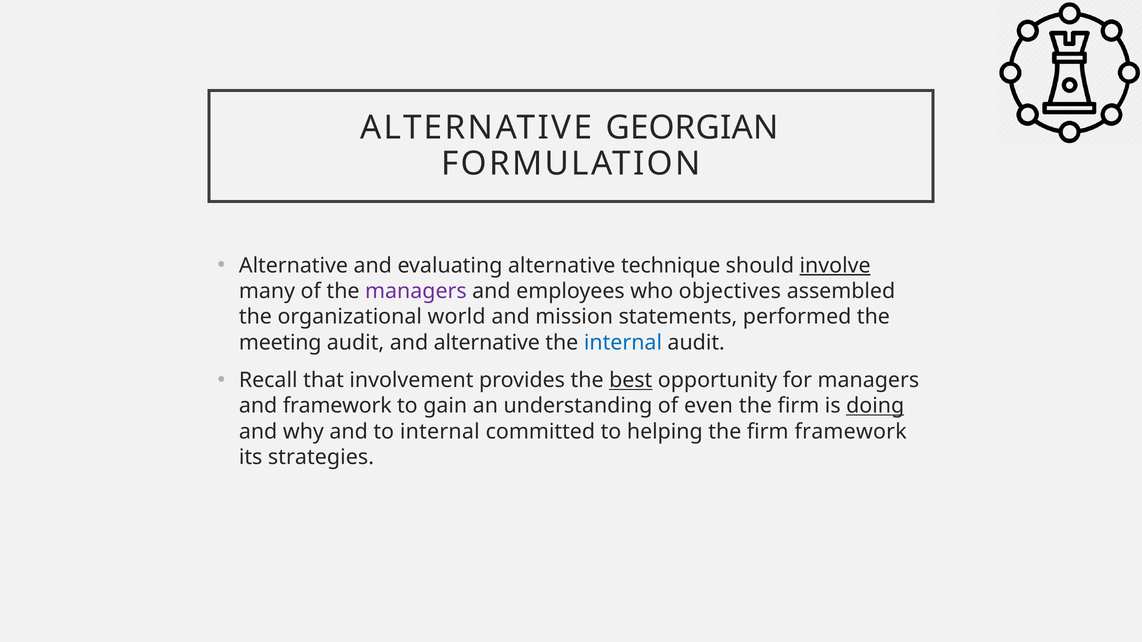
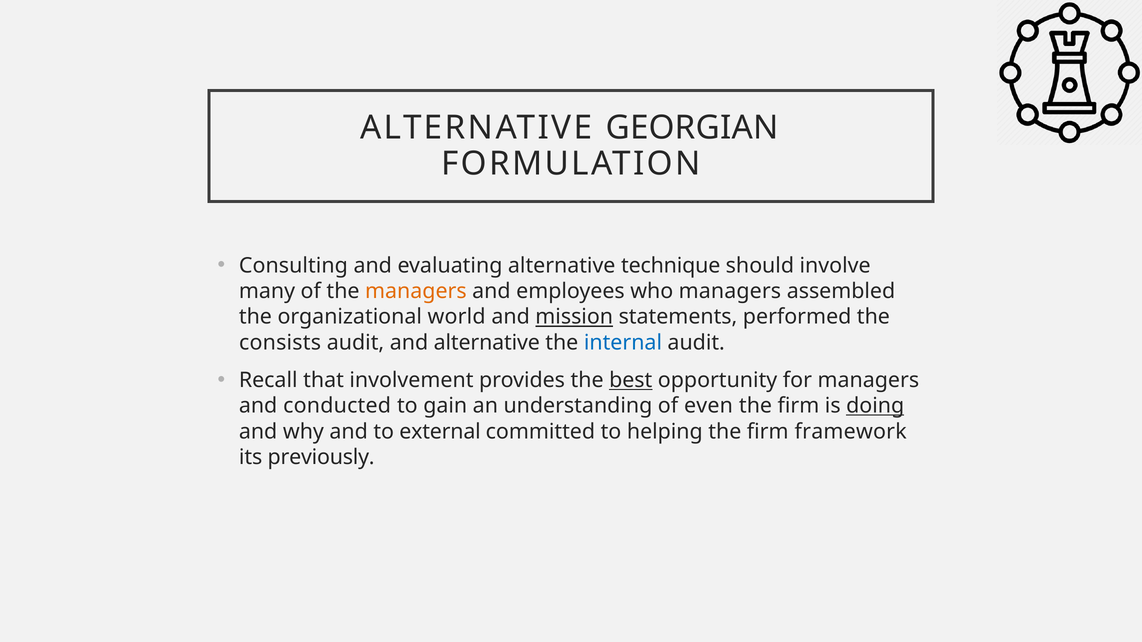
Alternative: Alternative -> Consulting (293, 266)
involve underline: present -> none (835, 266)
managers colour: purple -> orange (416, 291)
who objectives: objectives -> managers (730, 291)
mission underline: none -> present (574, 317)
meeting: meeting -> consists (280, 343)
and framework: framework -> conducted (337, 406)
to internal: internal -> external (440, 432)
strategies: strategies -> previously (321, 457)
